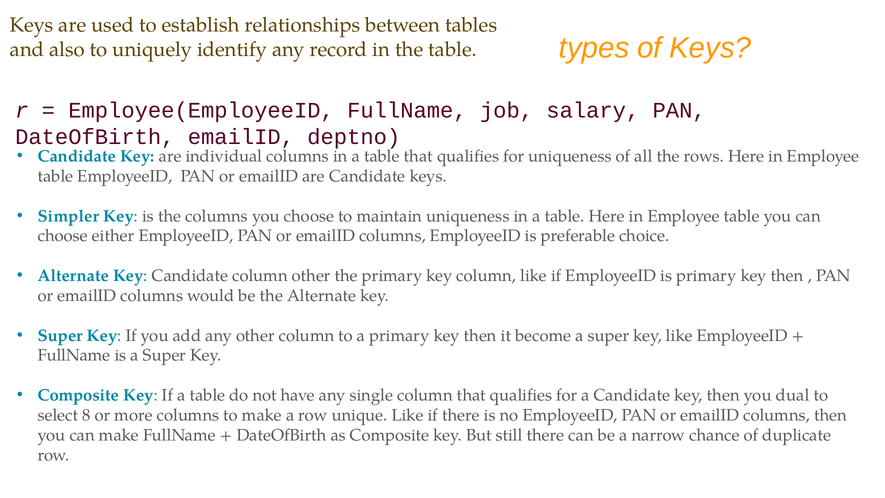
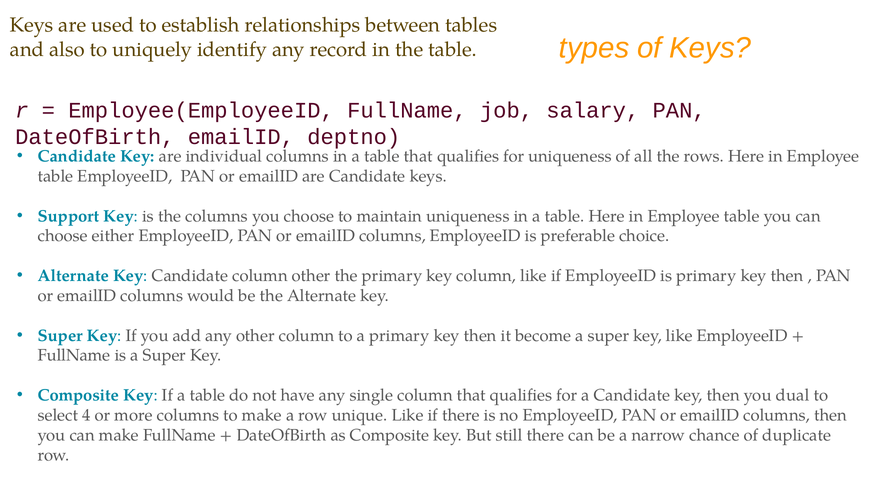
Simpler: Simpler -> Support (69, 216)
8: 8 -> 4 (86, 415)
